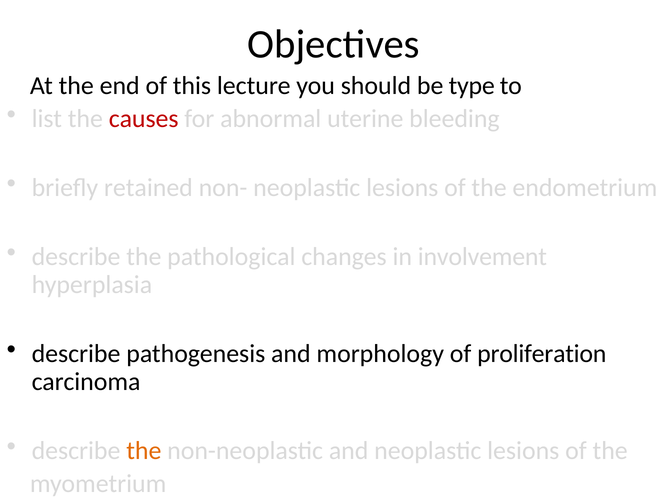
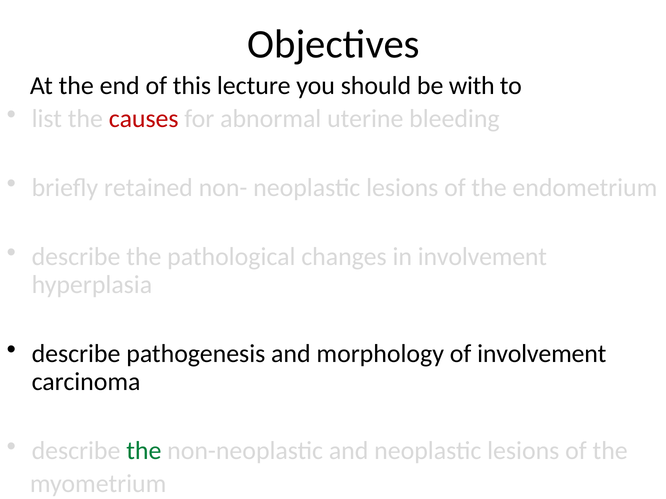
type: type -> with (472, 86)
of proliferation: proliferation -> involvement (542, 354)
the colour: orange -> green (144, 451)
